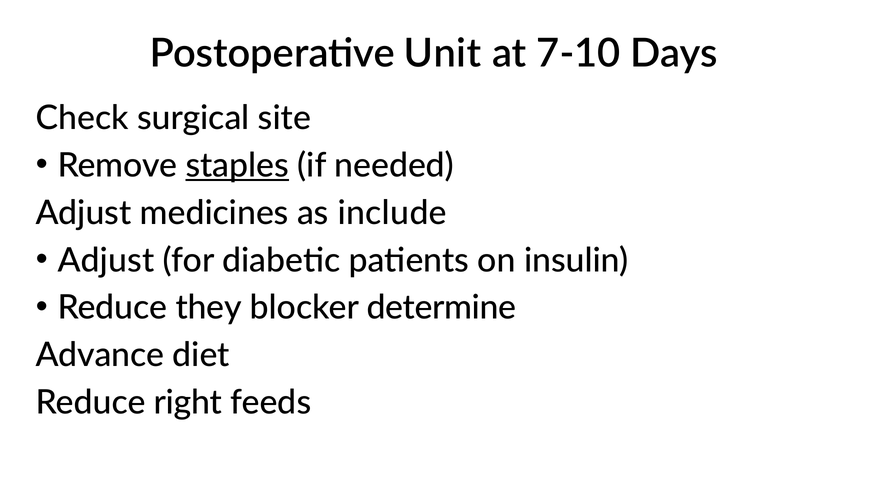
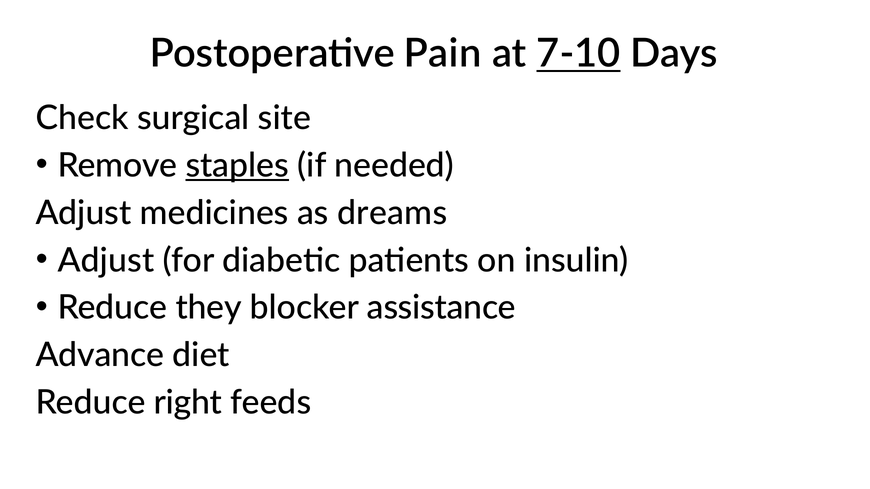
Unit: Unit -> Pain (443, 54)
7-10 underline: none -> present (579, 54)
include: include -> dreams (392, 213)
determine: determine -> assistance (441, 308)
